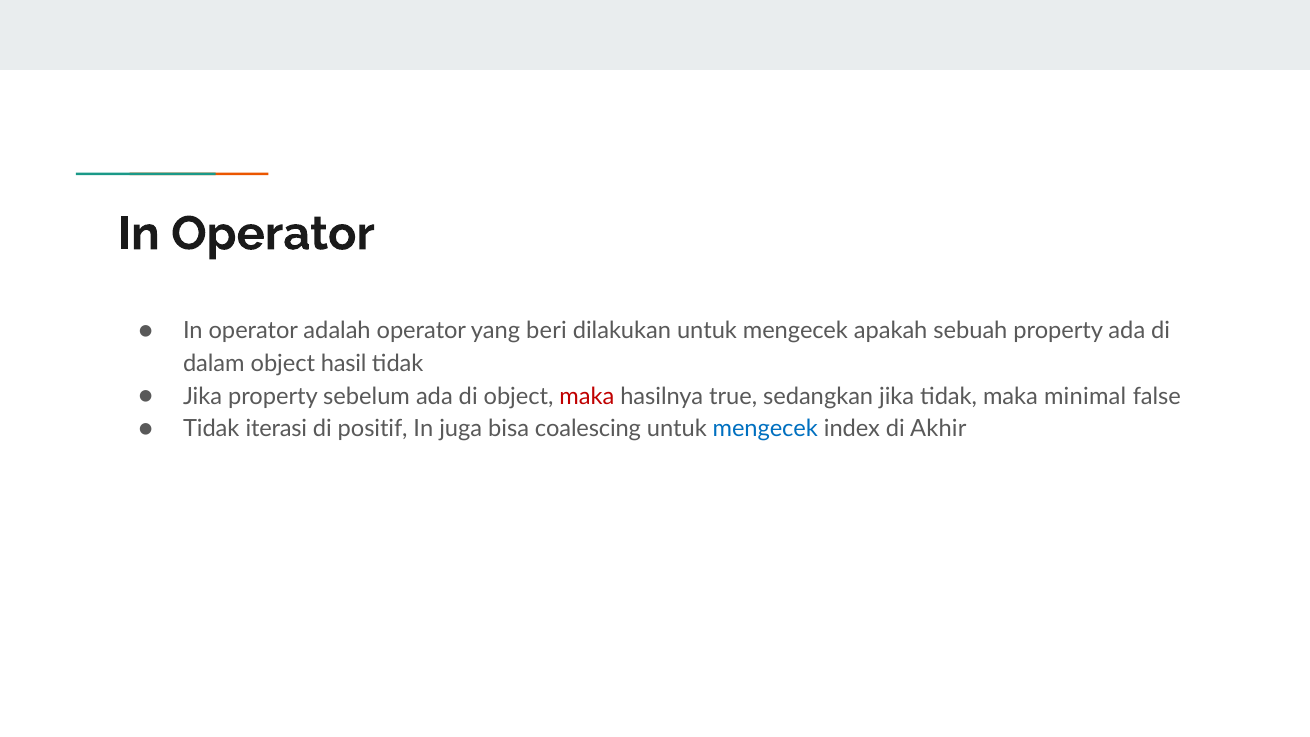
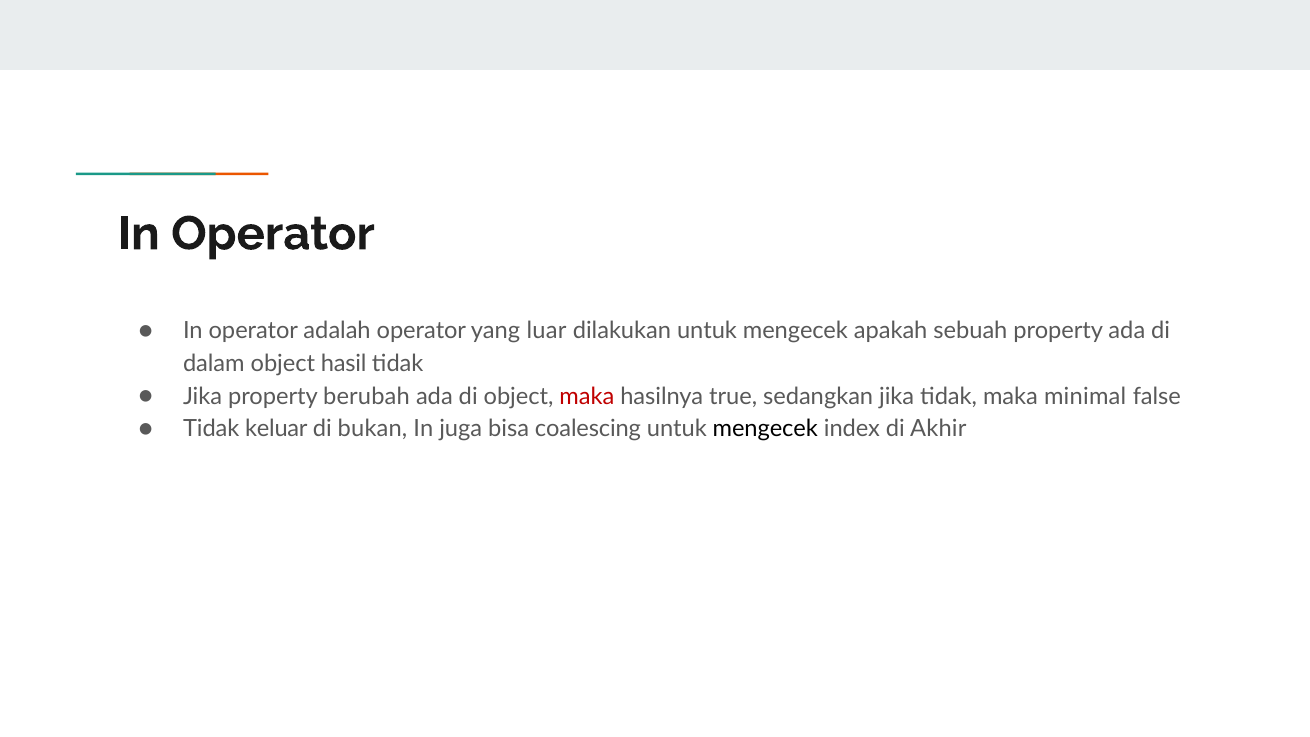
beri: beri -> luar (546, 331)
sebelum: sebelum -> berubah (366, 396)
iterasi: iterasi -> keluar (276, 429)
positif: positif -> bukan (373, 429)
mengecek colour: blue -> black (765, 429)
